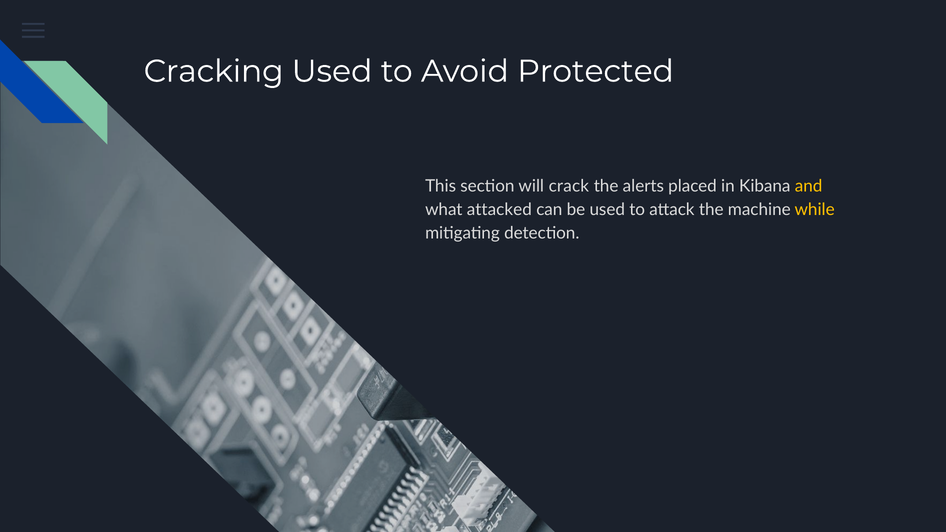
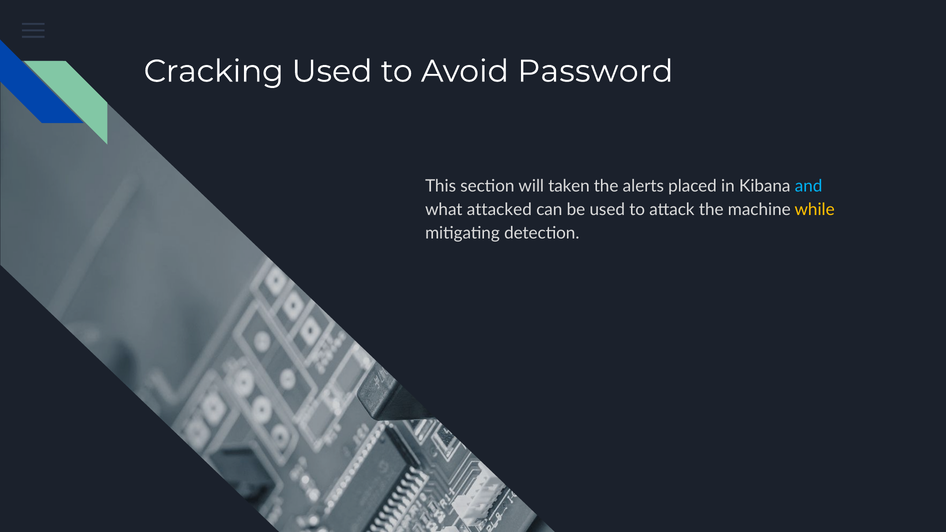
Protected: Protected -> Password (595, 71)
crack: crack -> taken (569, 186)
and colour: yellow -> light blue (809, 186)
